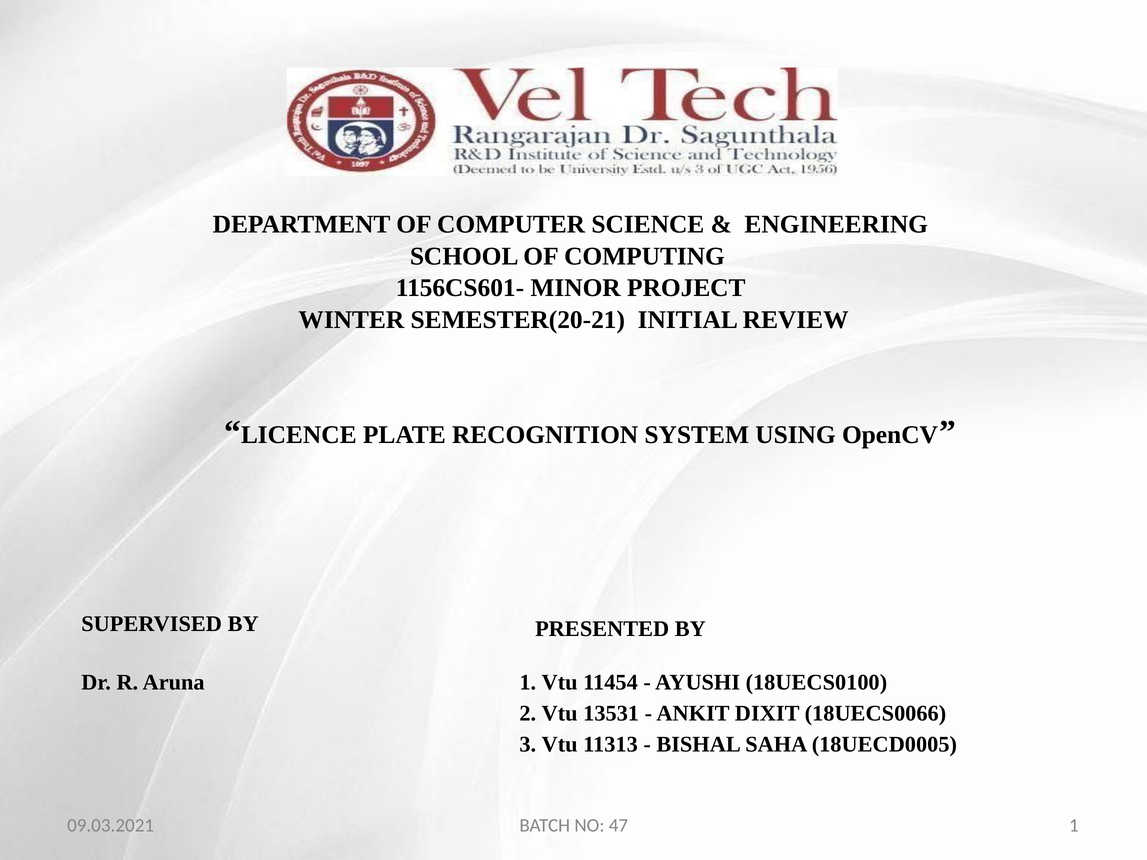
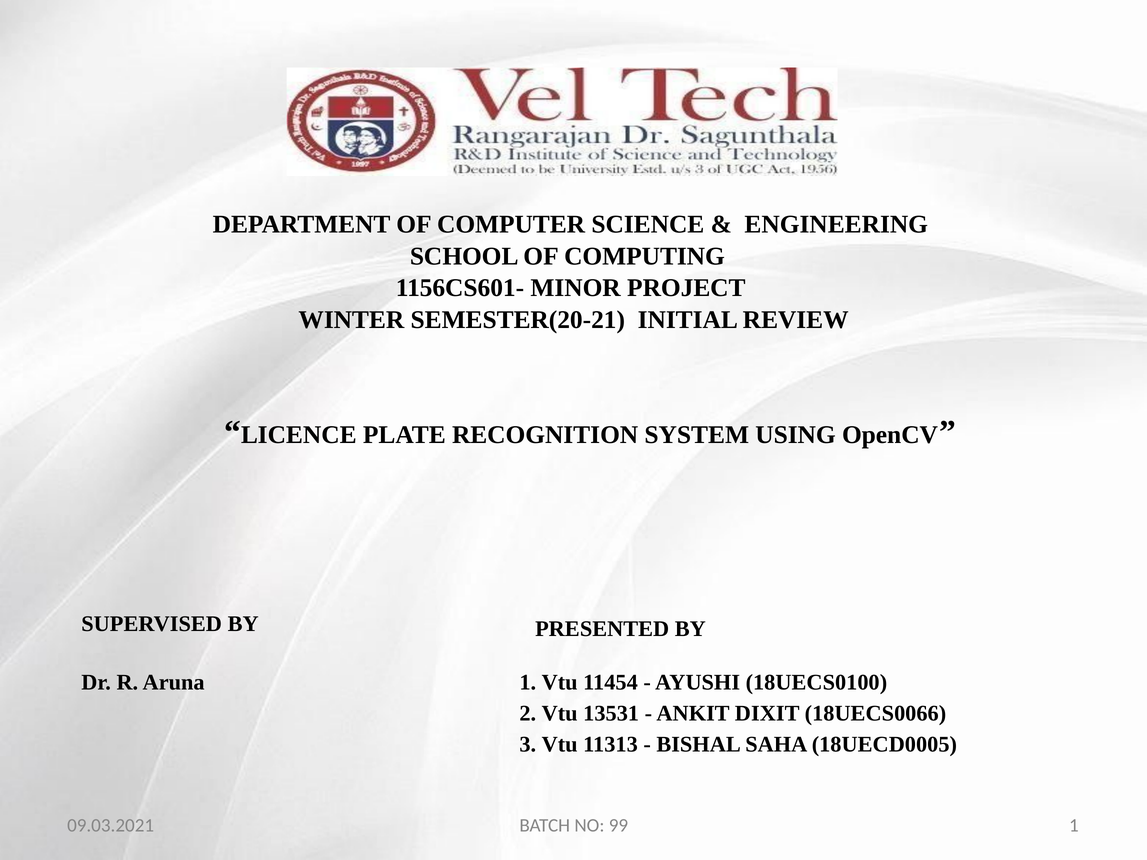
47: 47 -> 99 (618, 826)
